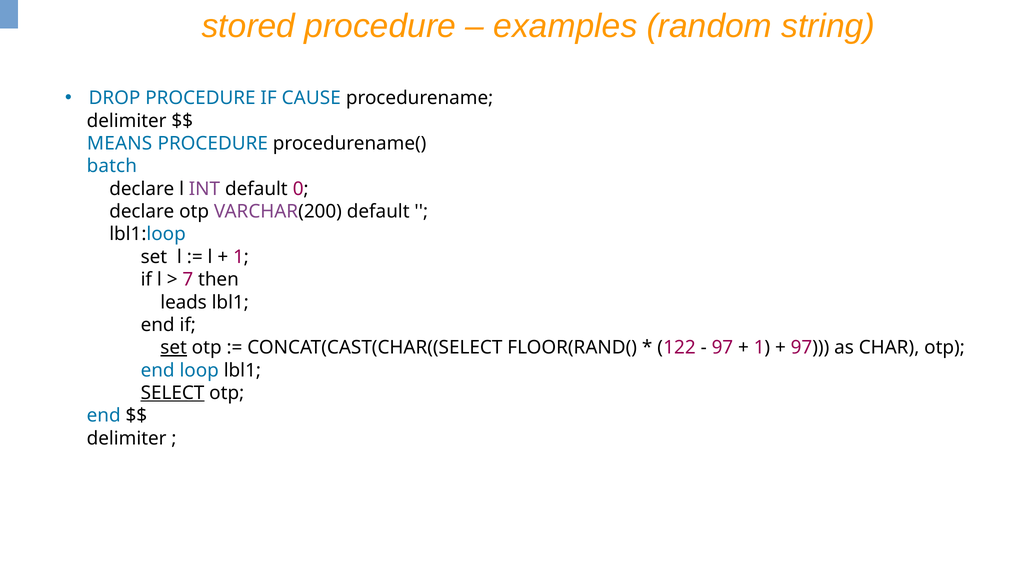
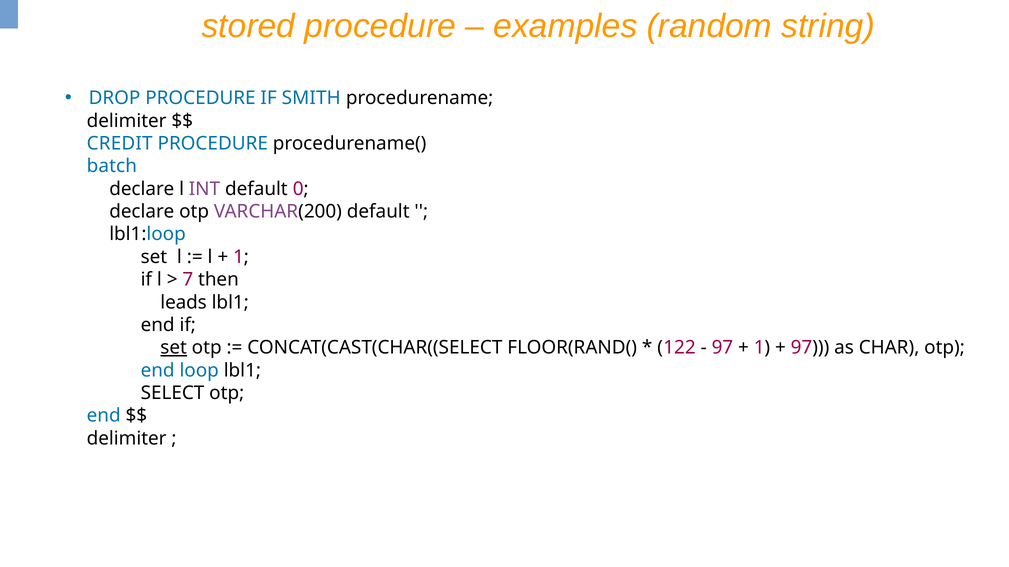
CAUSE: CAUSE -> SMITH (311, 98)
MEANS: MEANS -> CREDIT (120, 144)
SELECT underline: present -> none (173, 393)
